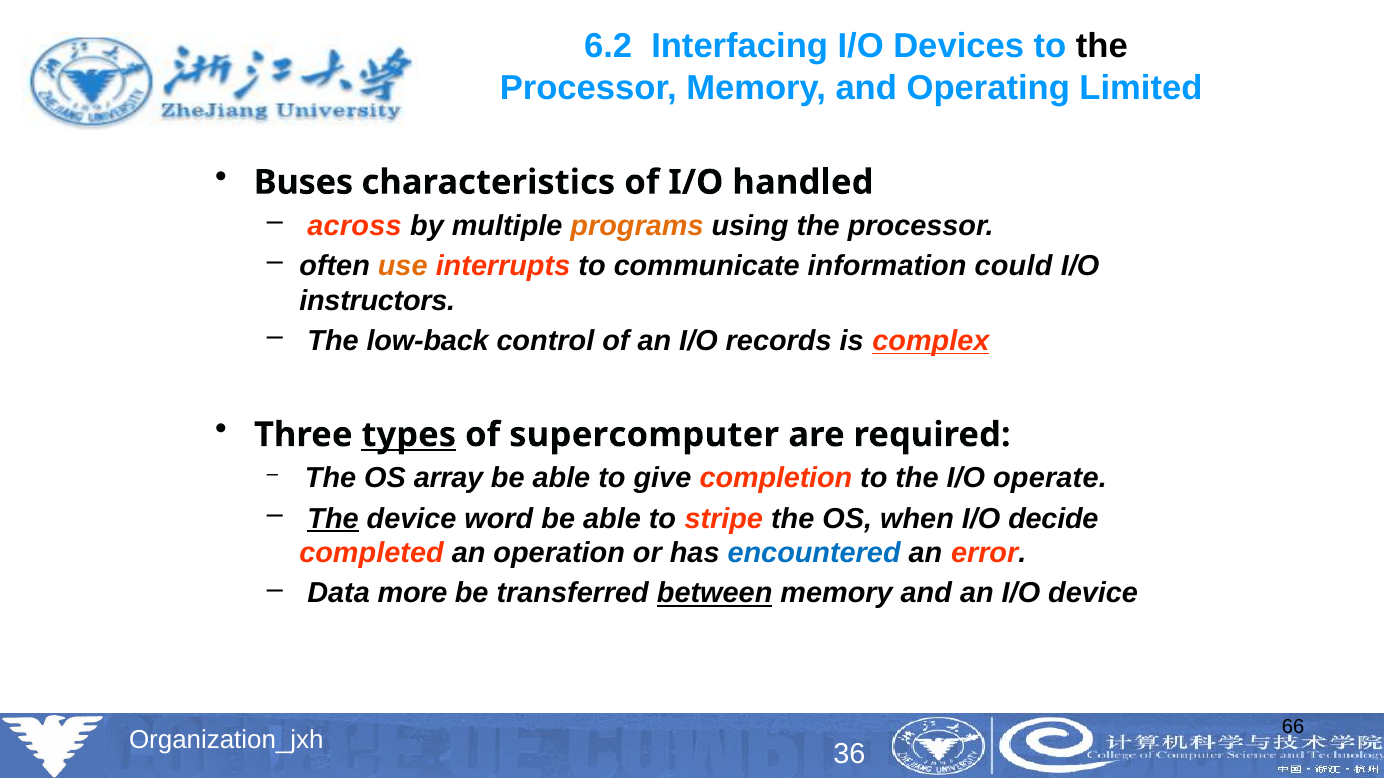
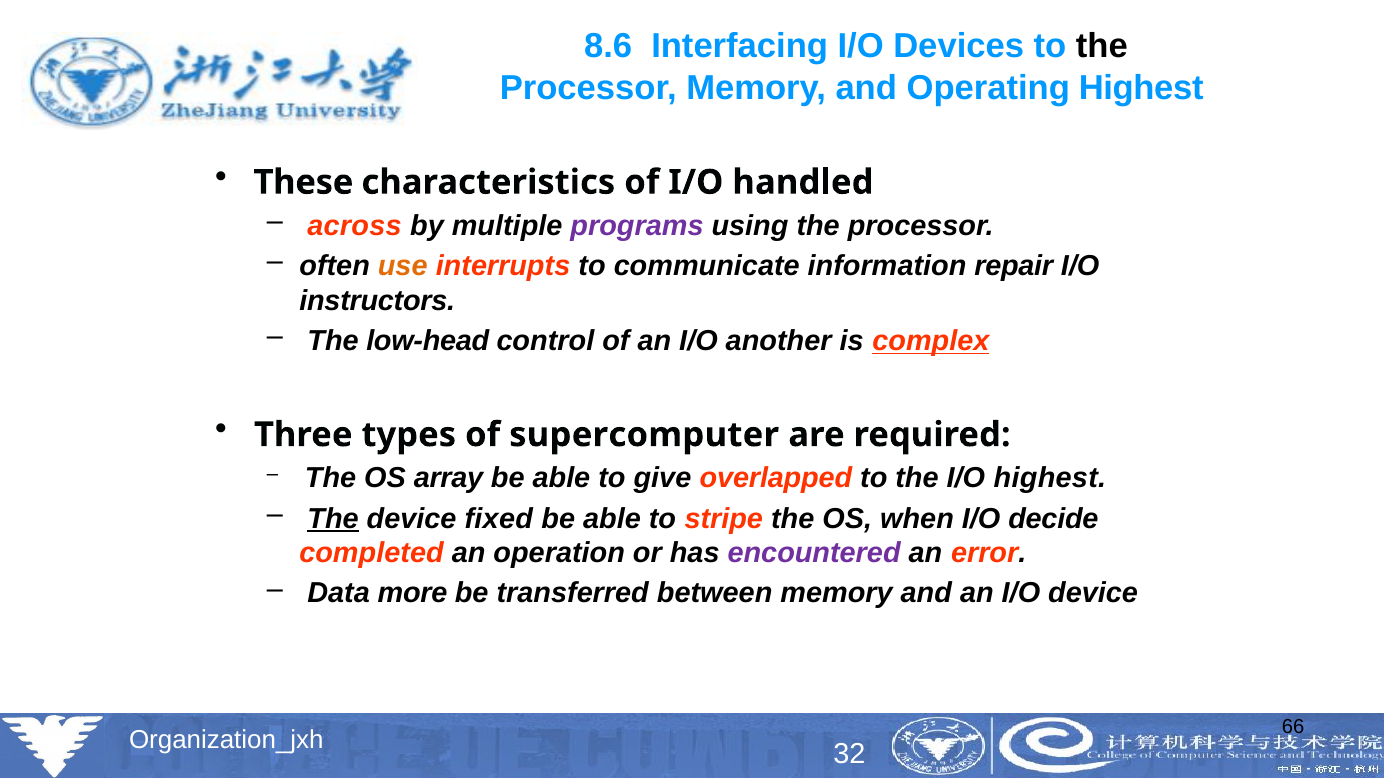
6.2: 6.2 -> 8.6 (608, 47)
Operating Limited: Limited -> Highest (1141, 88)
Buses: Buses -> These (303, 182)
programs colour: orange -> purple (637, 226)
could: could -> repair (1014, 266)
low-back: low-back -> low-head (428, 341)
records: records -> another (779, 341)
types underline: present -> none (409, 435)
completion: completion -> overlapped (776, 478)
I/O operate: operate -> highest (1050, 478)
word: word -> fixed (499, 519)
encountered colour: blue -> purple (814, 553)
between underline: present -> none (715, 594)
36: 36 -> 32 (849, 754)
